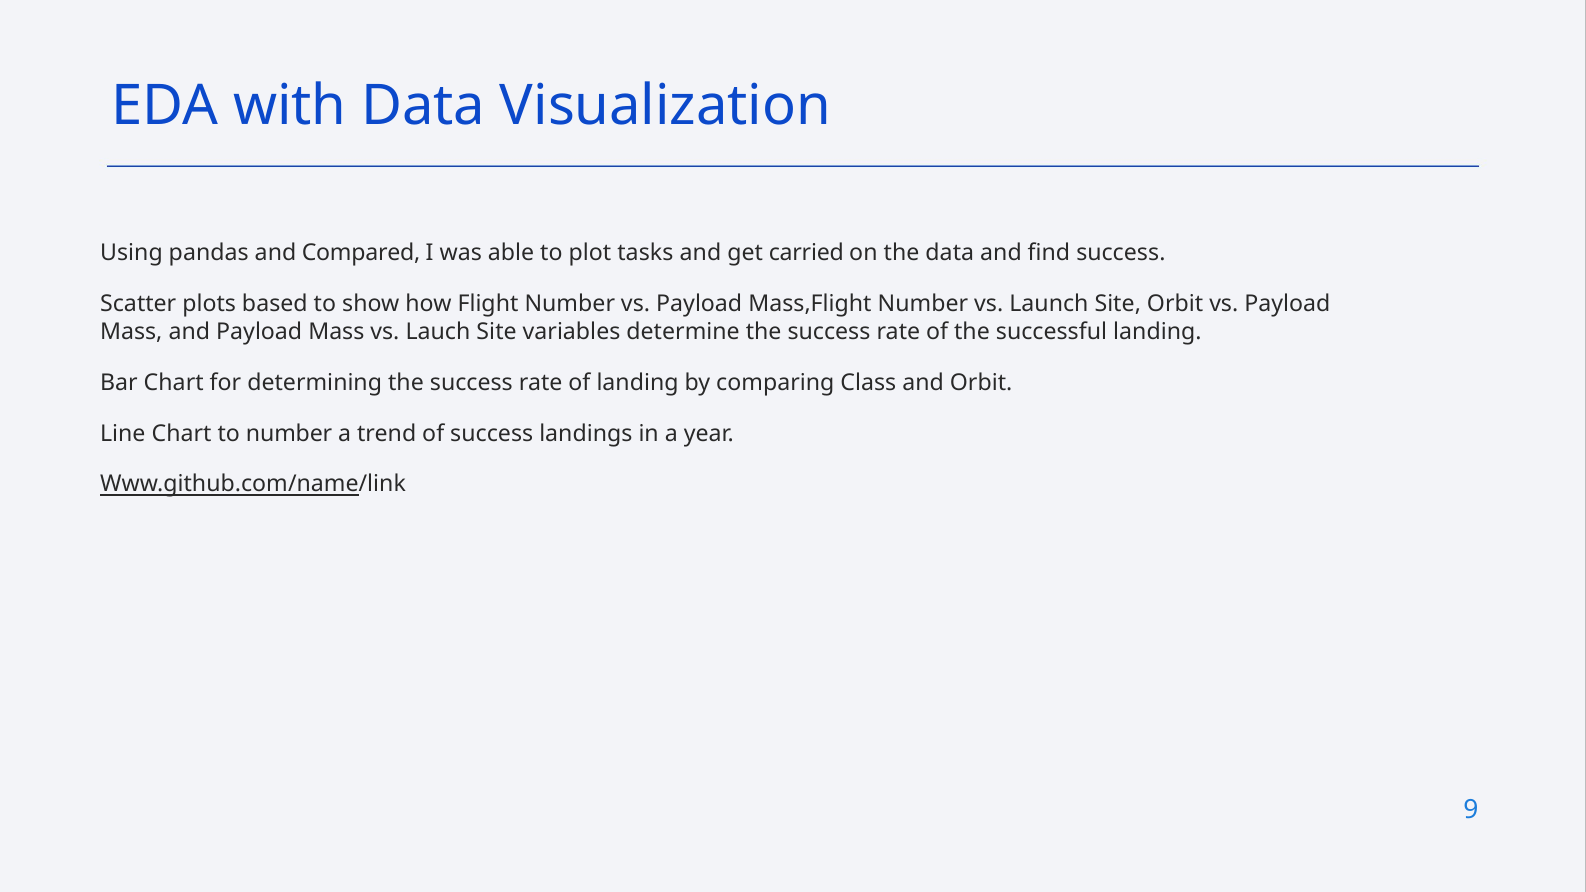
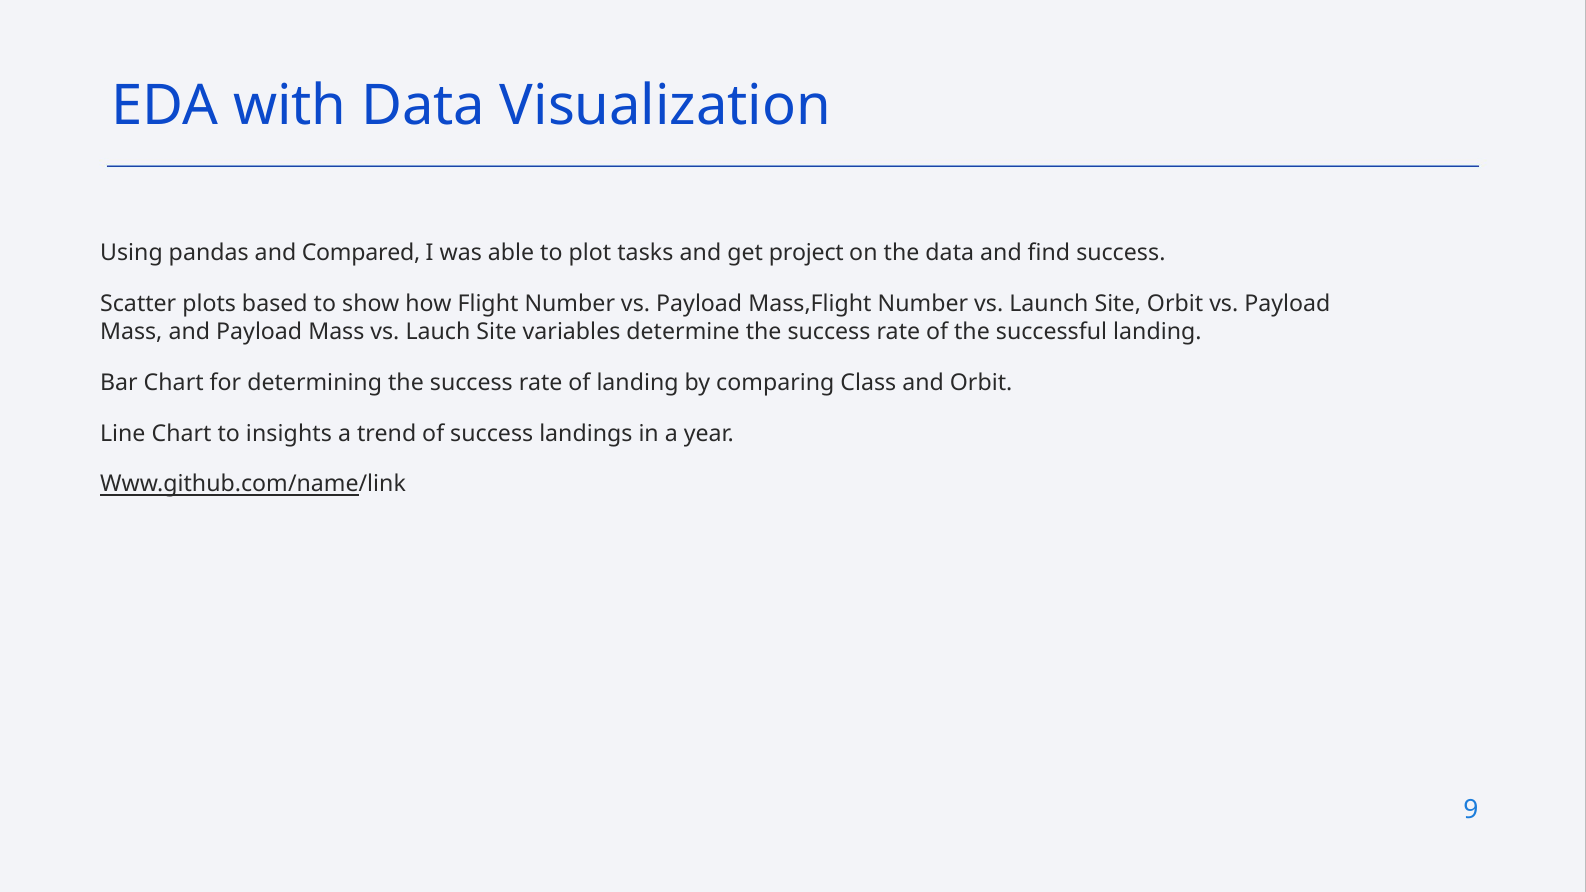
carried: carried -> project (806, 253)
to number: number -> insights (289, 433)
